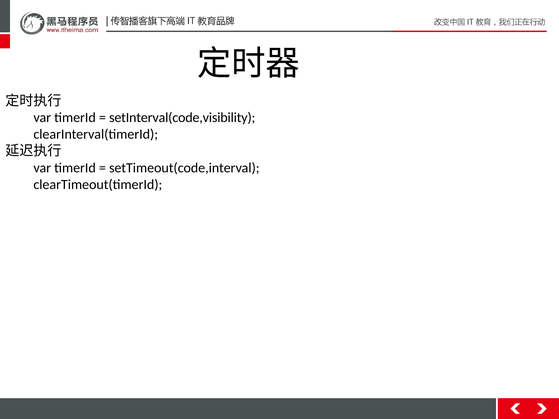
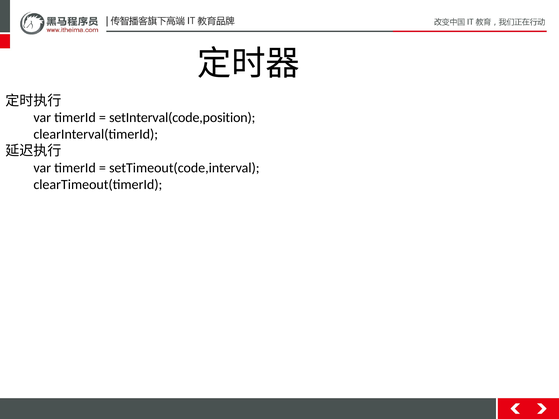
setInterval(code,visibility: setInterval(code,visibility -> setInterval(code,position (182, 118)
